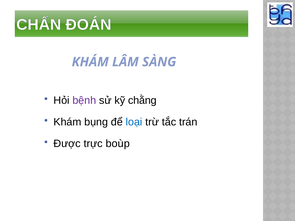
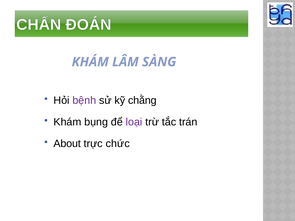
loại colour: blue -> purple (134, 122)
Được: Được -> About (67, 144)
boùp: boùp -> chức (118, 144)
